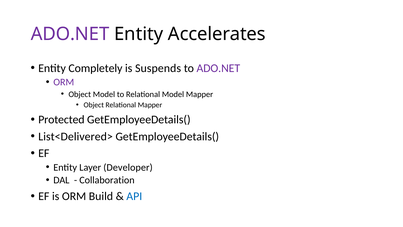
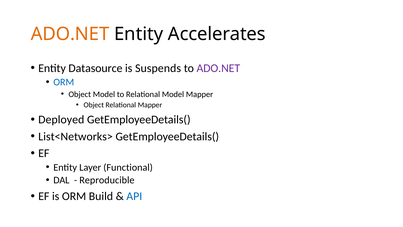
ADO.NET colour: purple -> orange (70, 34)
Completely: Completely -> Datasource (95, 68)
ORM colour: purple -> blue (64, 82)
Protected: Protected -> Deployed (61, 119)
List<Delivered>: List<Delivered> -> List<Networks> (76, 136)
Developer: Developer -> Functional (128, 167)
Collaboration: Collaboration -> Reproducible (107, 180)
